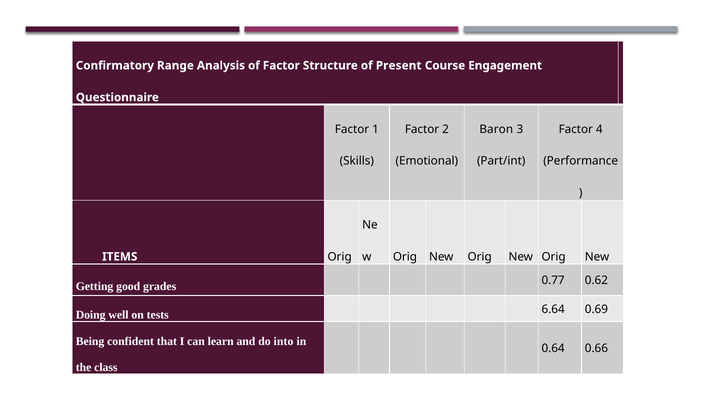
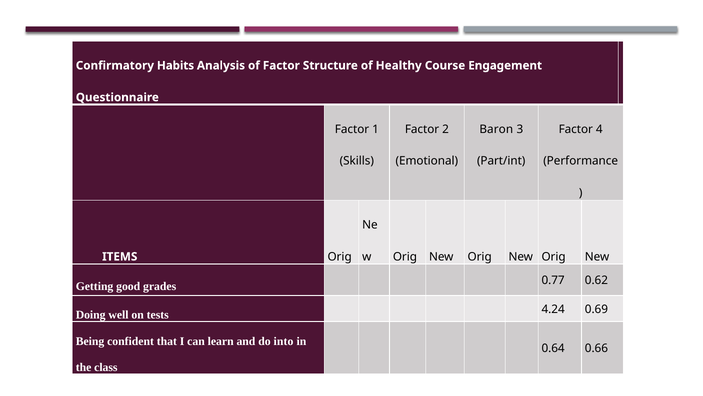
Range: Range -> Habits (175, 65)
Present: Present -> Healthy (399, 65)
6.64: 6.64 -> 4.24 (553, 309)
